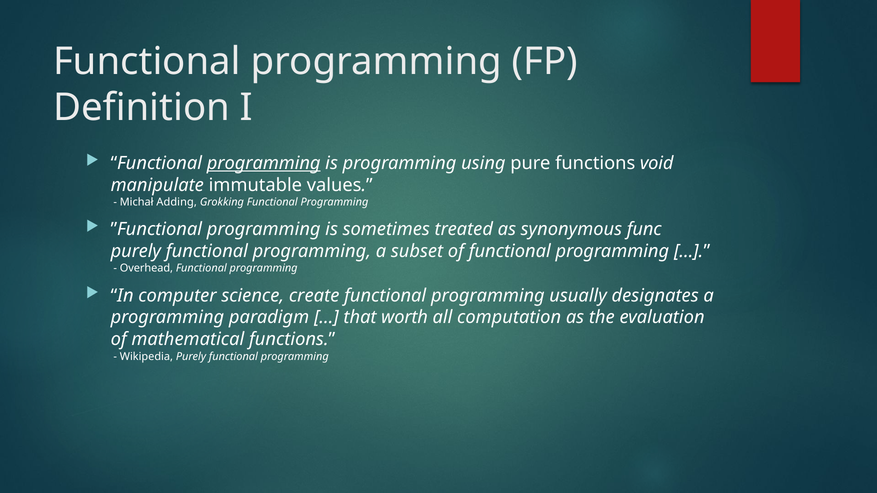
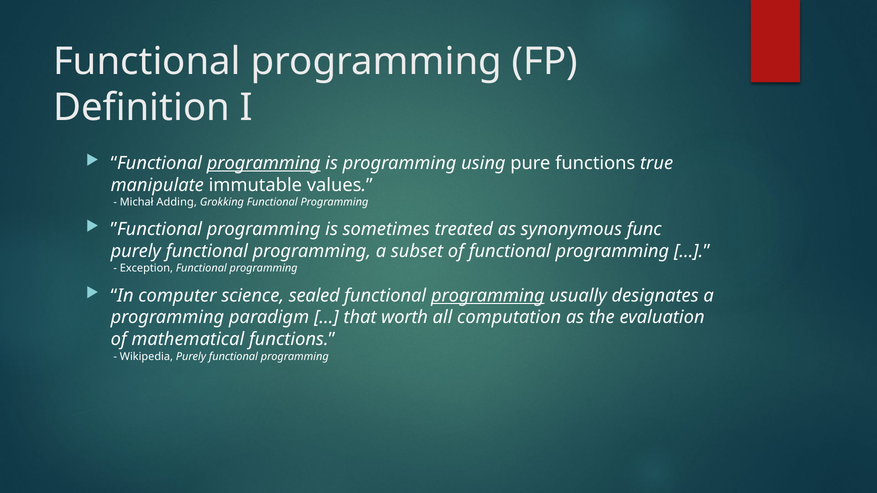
void: void -> true (657, 163)
Overhead: Overhead -> Exception (146, 268)
create: create -> sealed (314, 296)
programming underline: none -> present (488, 296)
